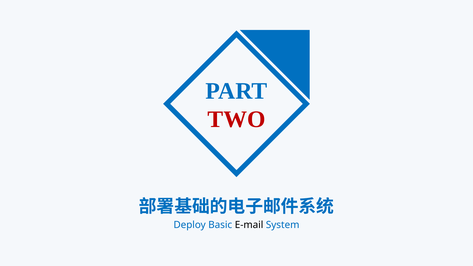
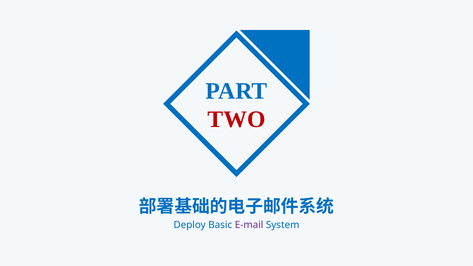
E-mail colour: black -> purple (249, 225)
